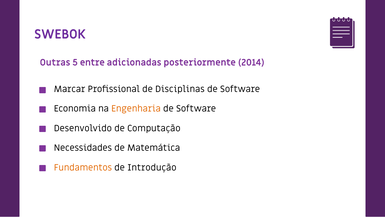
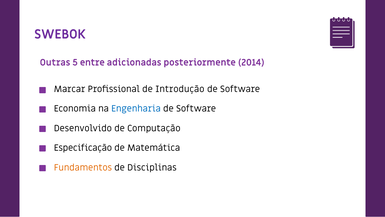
Disciplinas: Disciplinas -> Introdução (180, 89)
Engenharia colour: orange -> blue (136, 108)
Necessidades: Necessidades -> Especificação (83, 148)
Introdução: Introdução -> Disciplinas (152, 167)
